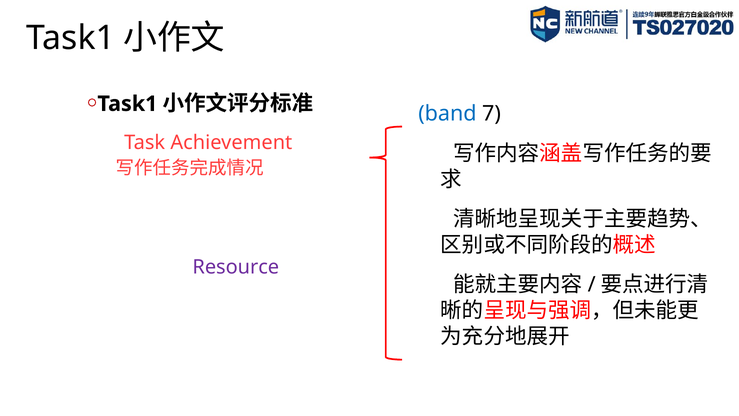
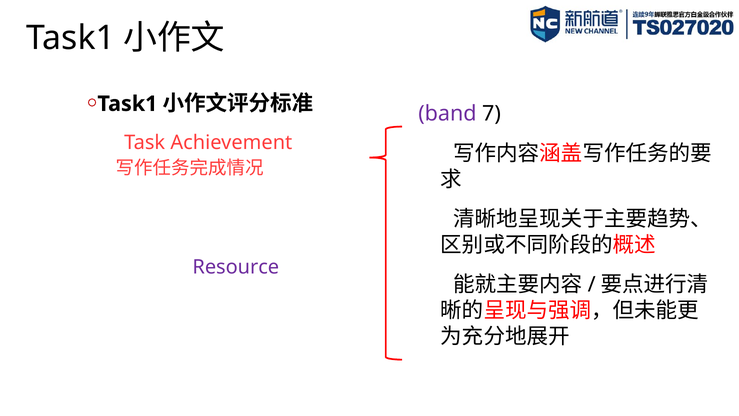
band colour: blue -> purple (447, 114)
